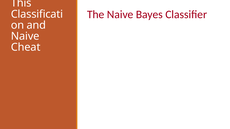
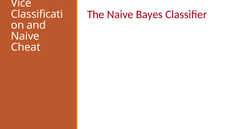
This: This -> Vice (21, 3)
